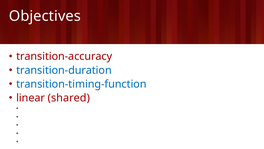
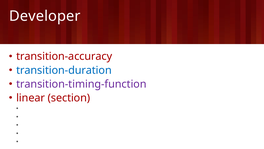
Objectives: Objectives -> Developer (45, 16)
transition-timing-function colour: blue -> purple (81, 84)
shared: shared -> section (69, 98)
